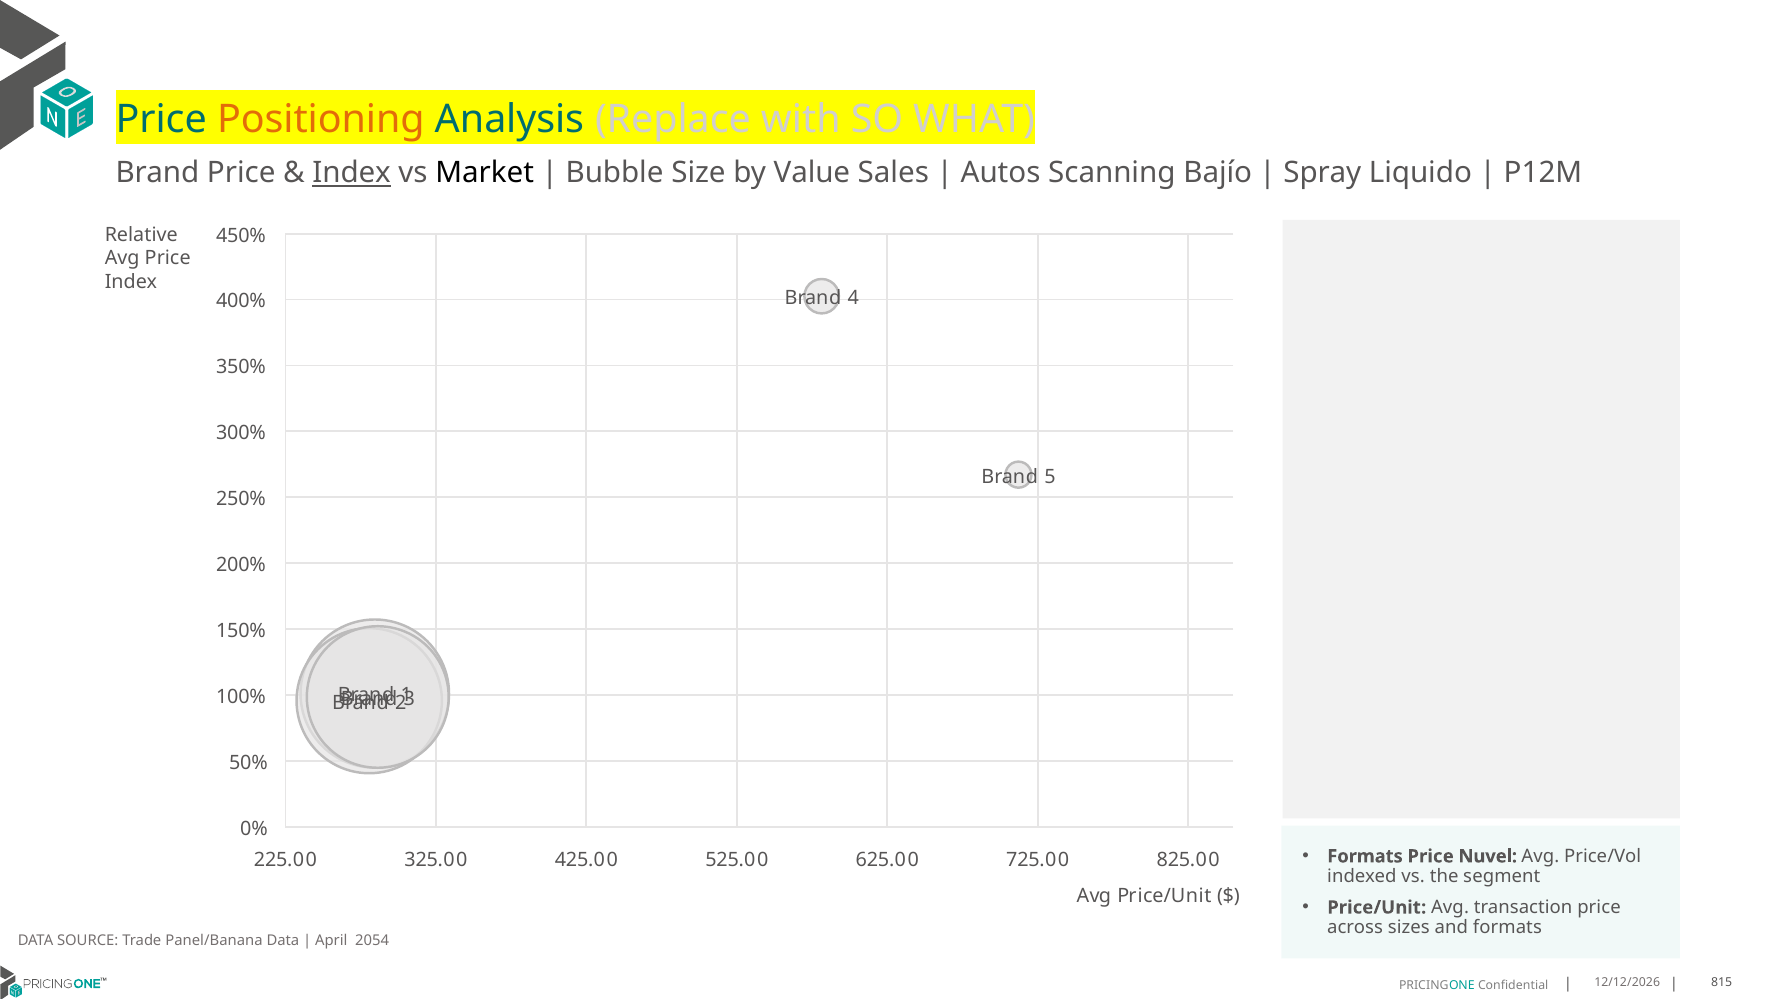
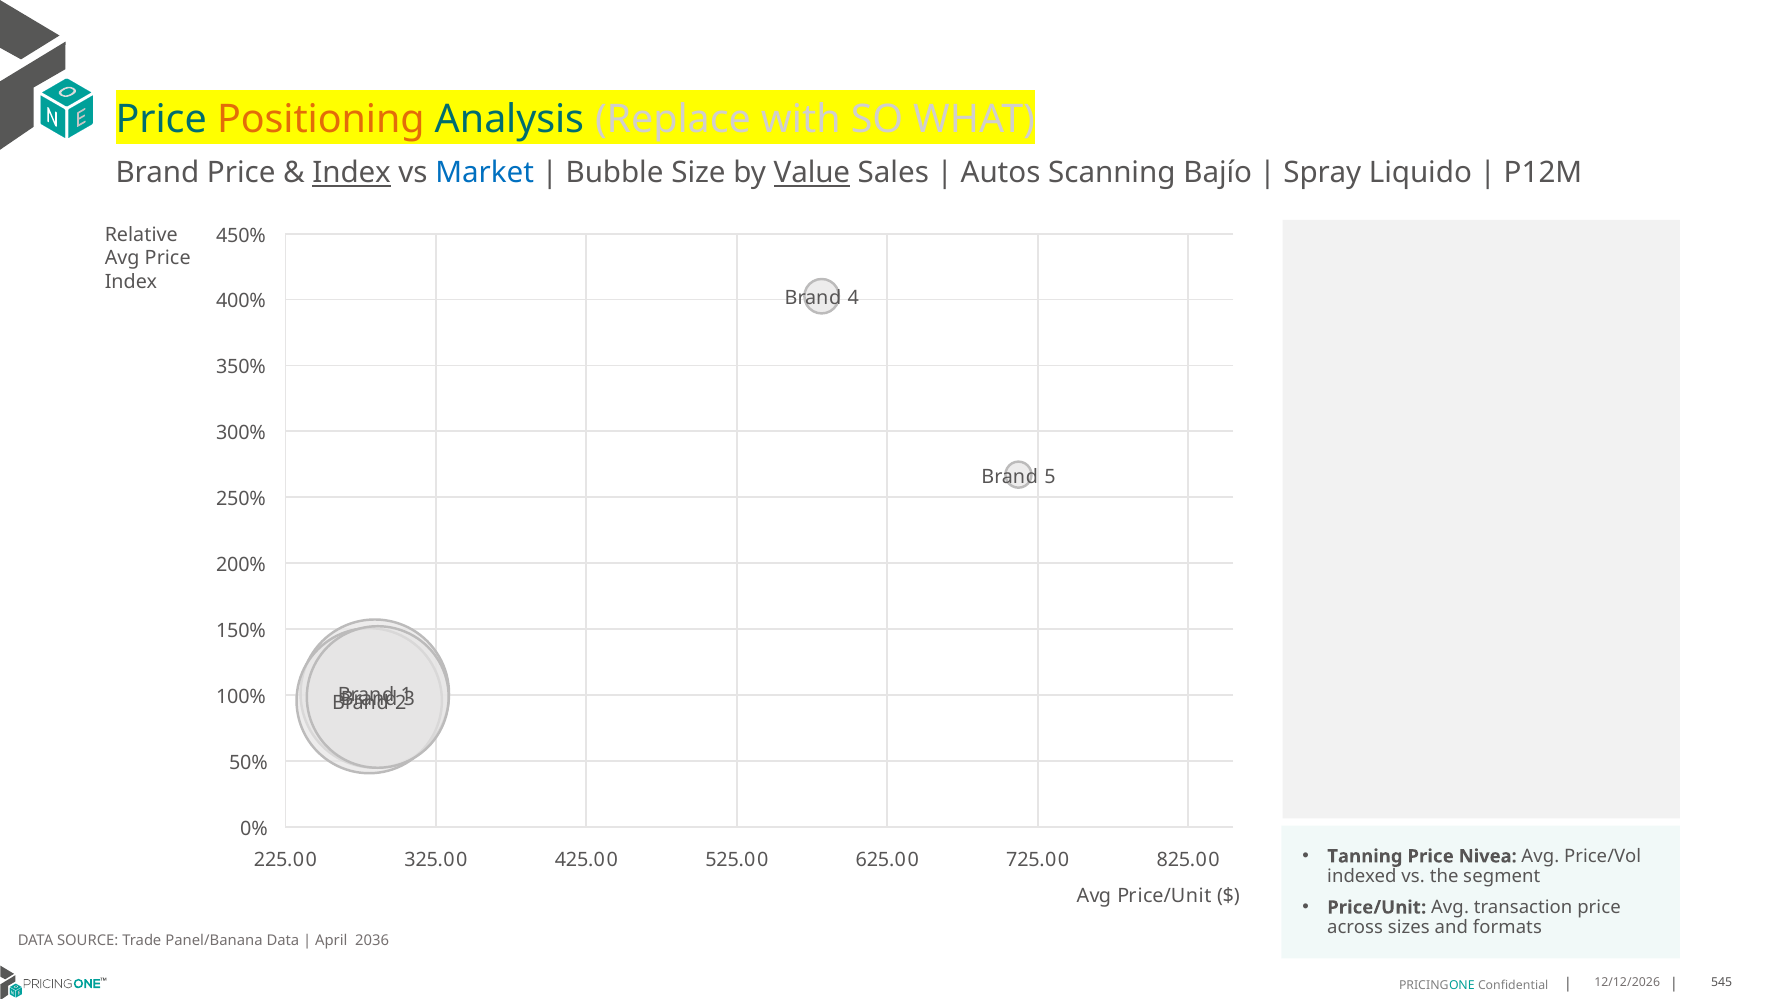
Market colour: black -> blue (485, 173)
Value underline: none -> present (812, 173)
Formats: Formats -> Tanning (1365, 856)
Nuvel: Nuvel -> Nivea (1488, 856)
2054: 2054 -> 2036 (372, 941)
815: 815 -> 545 (1722, 982)
